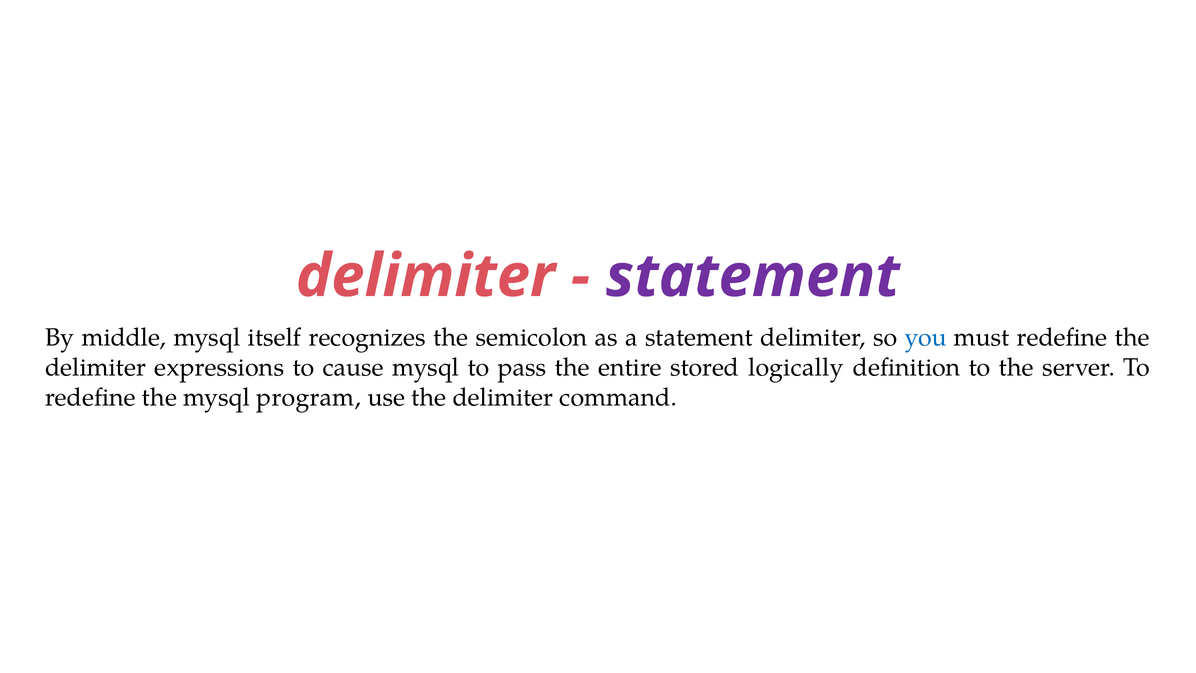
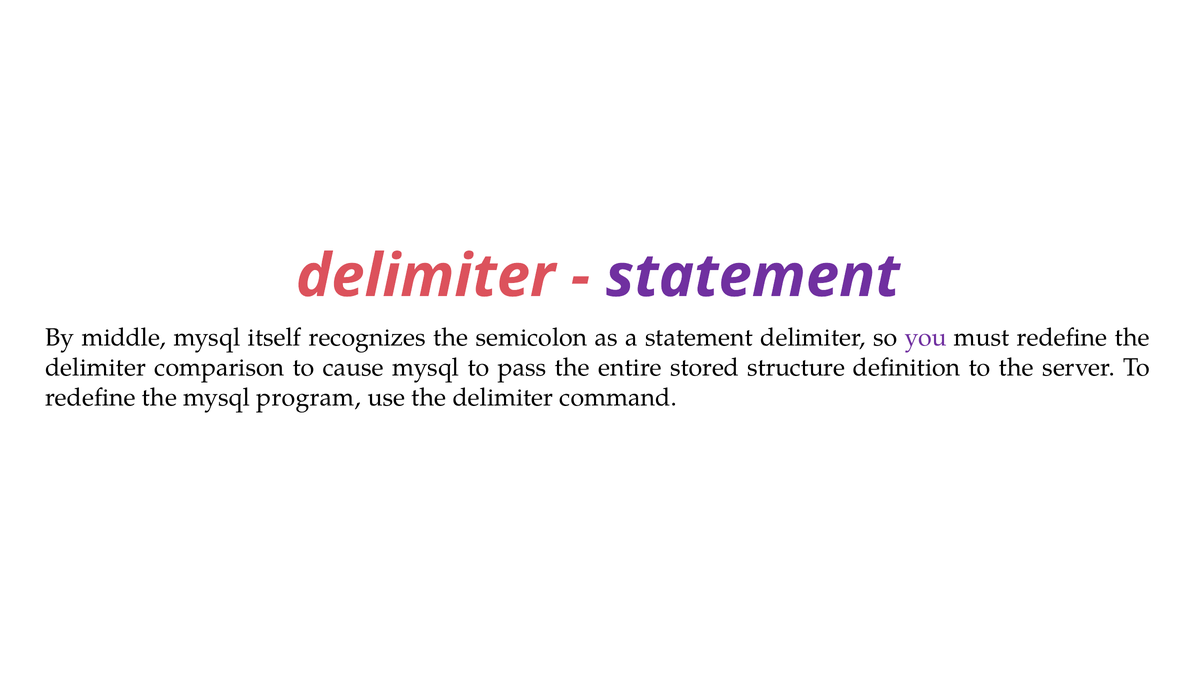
you colour: blue -> purple (926, 338)
expressions: expressions -> comparison (219, 367)
logically: logically -> structure (796, 367)
